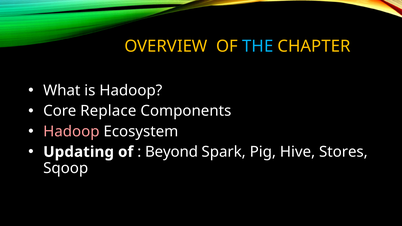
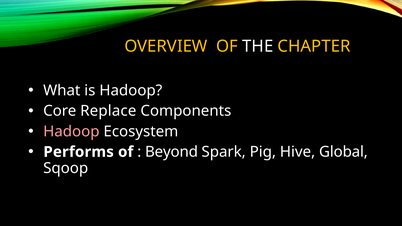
THE colour: light blue -> white (258, 46)
Updating: Updating -> Performs (79, 152)
Stores: Stores -> Global (343, 152)
